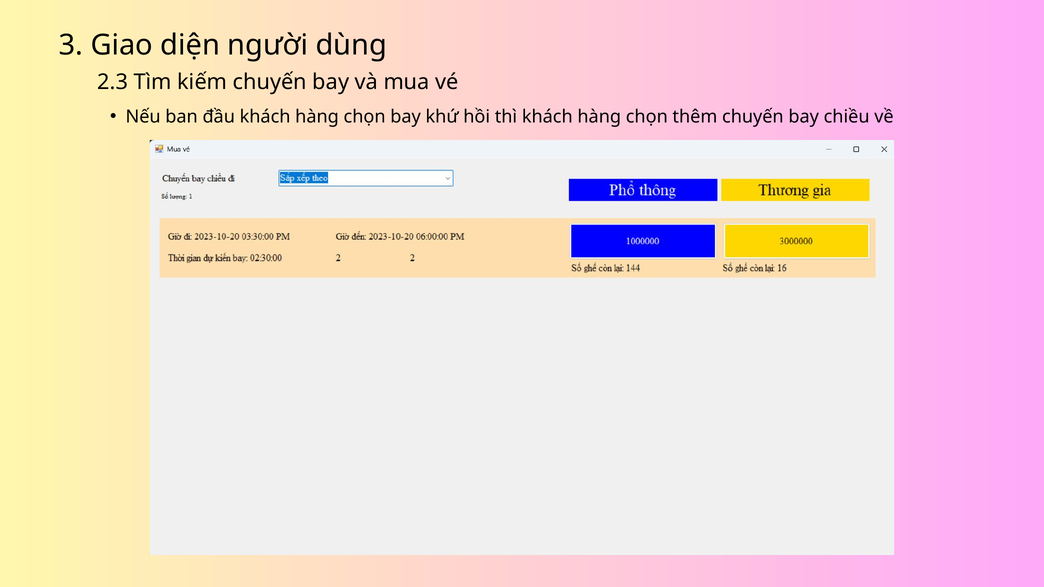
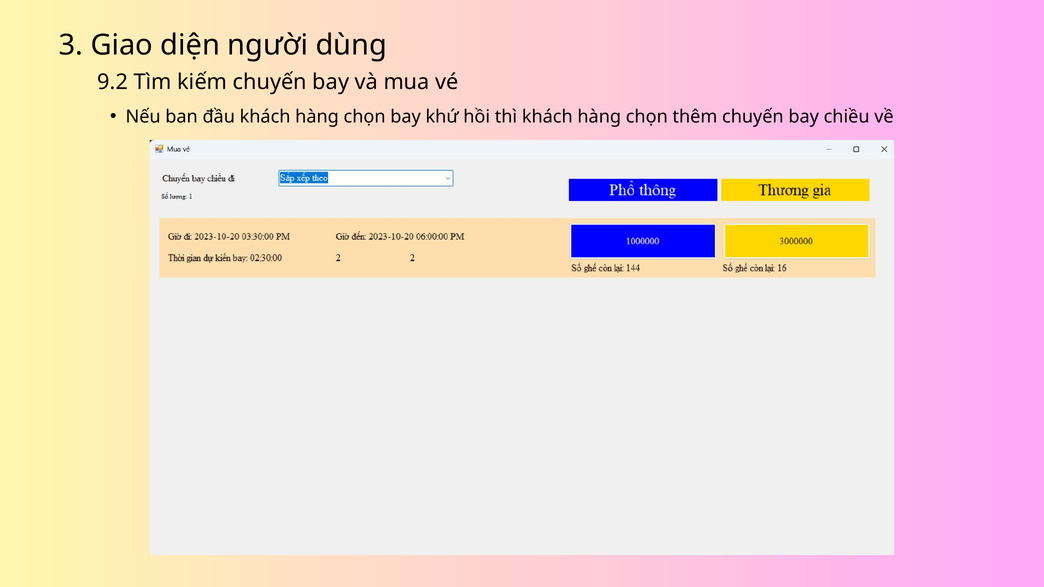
2.3: 2.3 -> 9.2 (113, 82)
